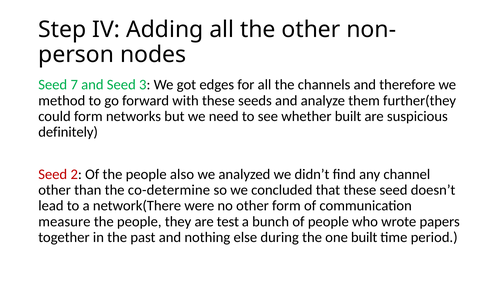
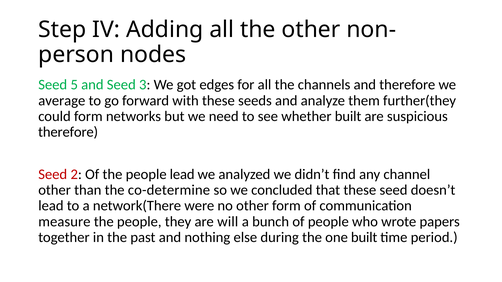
7: 7 -> 5 (74, 85)
method: method -> average (62, 101)
definitely: definitely -> therefore (68, 132)
people also: also -> lead (182, 174)
test: test -> will (228, 222)
